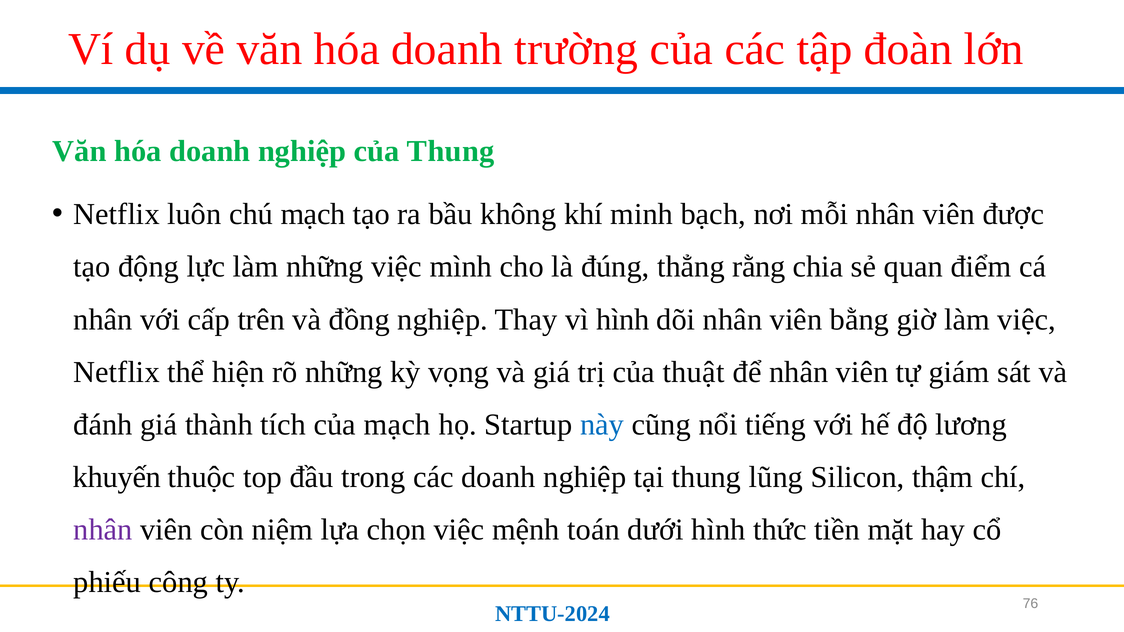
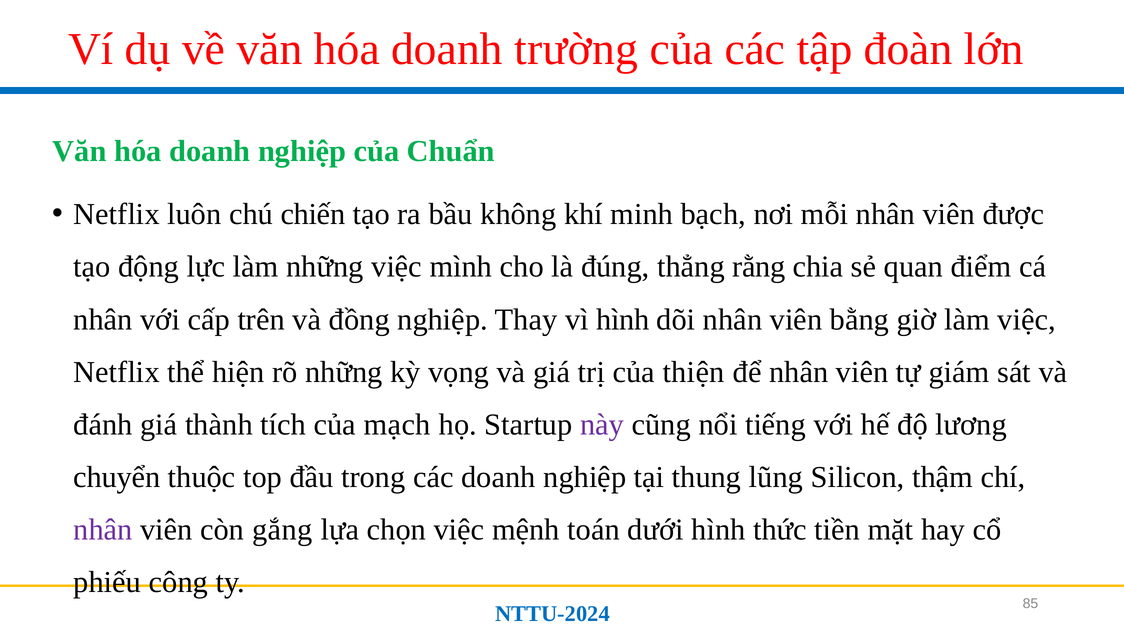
của Thung: Thung -> Chuẩn (451, 151)
chú mạch: mạch -> chiến (313, 214)
thuật: thuật -> thiện (694, 372)
này colour: blue -> purple (602, 425)
khuyến: khuyến -> chuyển (117, 477)
niệm: niệm -> gắng (282, 530)
76: 76 -> 85 (1030, 604)
